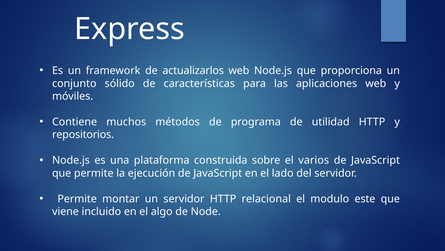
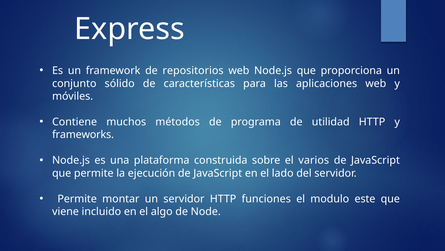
actualizarlos: actualizarlos -> repositorios (193, 70)
repositorios: repositorios -> frameworks (83, 134)
relacional: relacional -> funciones (266, 198)
